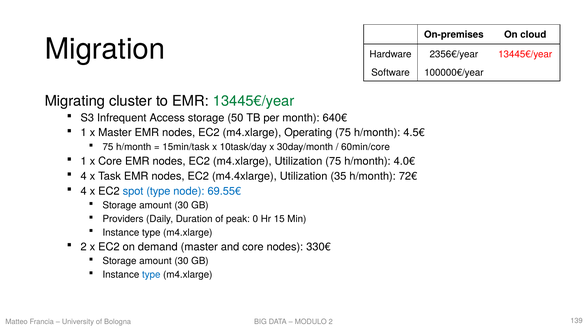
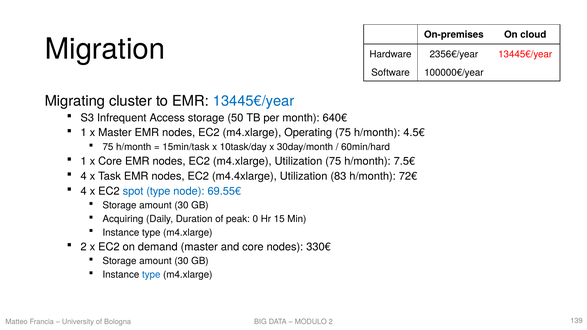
13445€/year colour: green -> blue (254, 101)
60min/core: 60min/core -> 60min/hard (366, 147)
4.0€: 4.0€ -> 7.5€ (404, 161)
35: 35 -> 83 (338, 176)
Providers: Providers -> Acquiring (123, 219)
